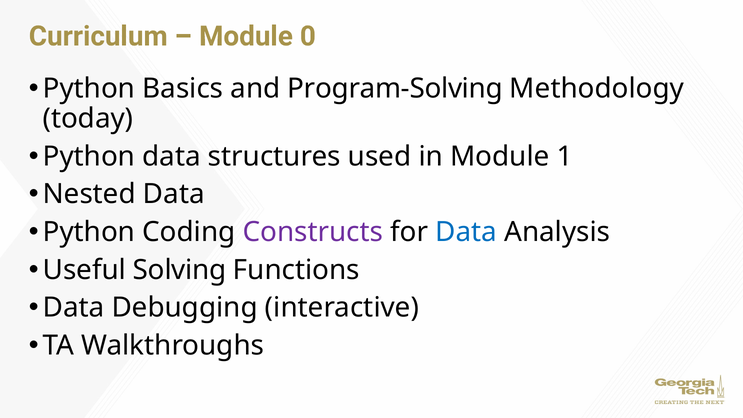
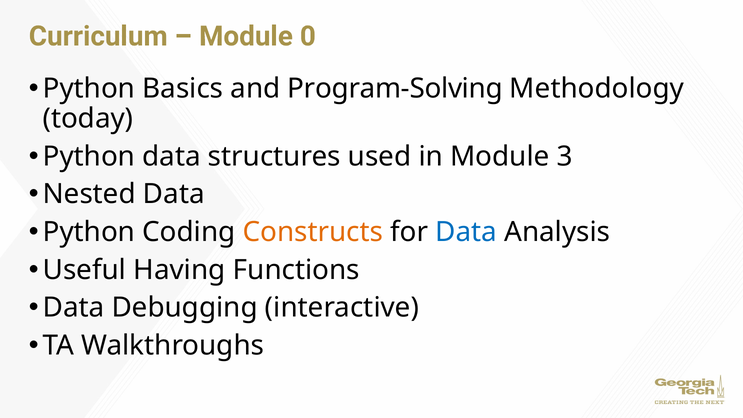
1: 1 -> 3 (565, 156)
Constructs colour: purple -> orange (313, 232)
Solving: Solving -> Having (179, 270)
